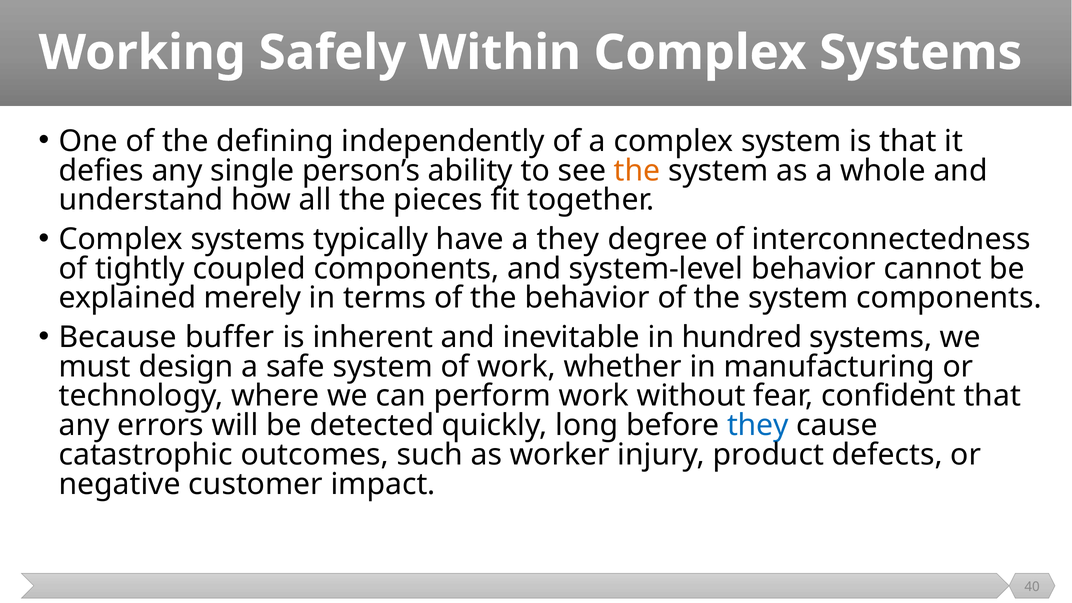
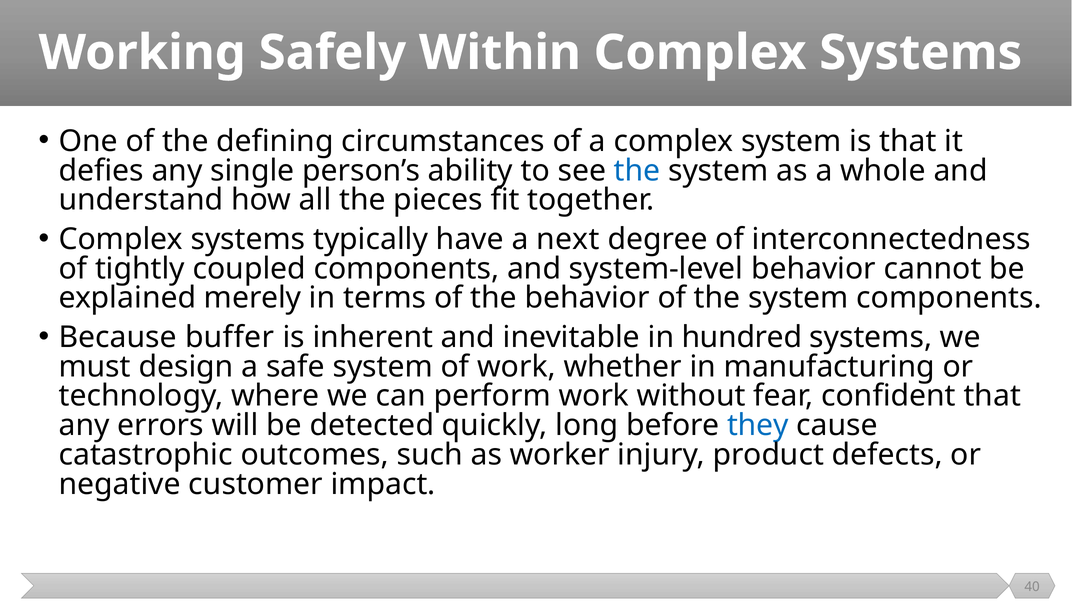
independently: independently -> circumstances (443, 141)
the colour: orange -> blue (637, 171)
a they: they -> next (568, 239)
